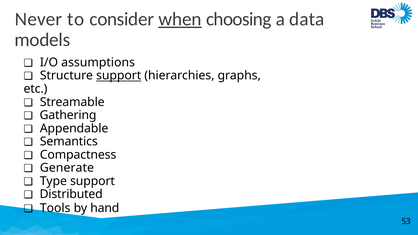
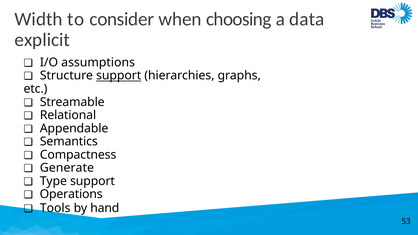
Never: Never -> Width (39, 19)
when underline: present -> none (180, 19)
models: models -> explicit (42, 40)
Gathering: Gathering -> Relational (68, 115)
Distributed: Distributed -> Operations (71, 194)
